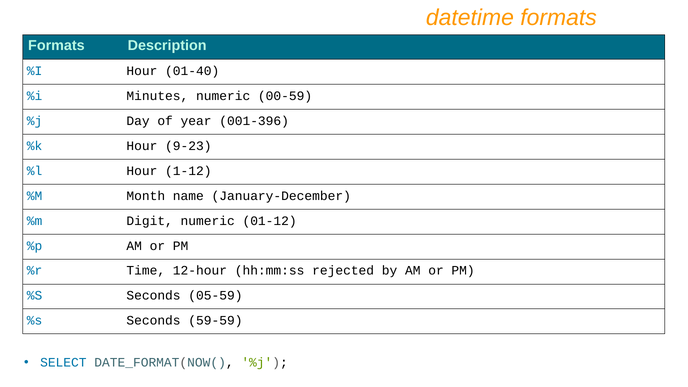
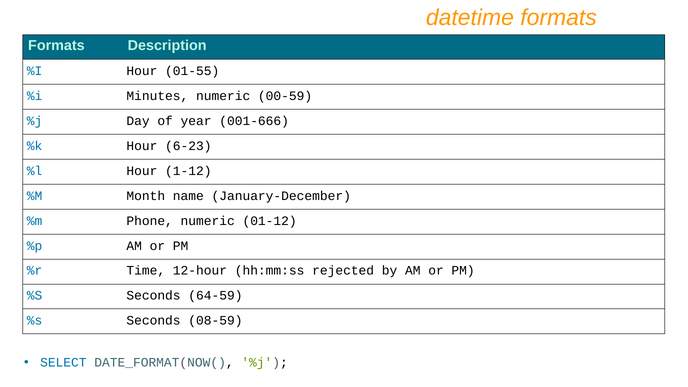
01-40: 01-40 -> 01-55 (192, 71)
001-396: 001-396 -> 001-666 (254, 121)
9-23: 9-23 -> 6-23 (188, 146)
Digit: Digit -> Phone (150, 221)
05-59: 05-59 -> 64-59 (215, 296)
59-59: 59-59 -> 08-59 (215, 321)
